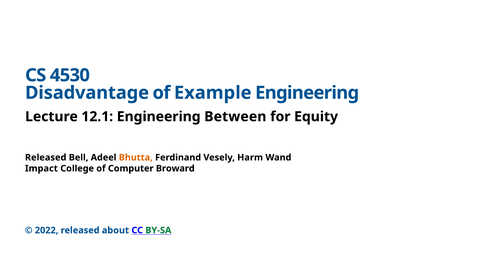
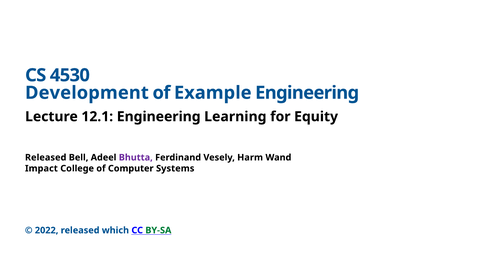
Disadvantage: Disadvantage -> Development (87, 93)
Between: Between -> Learning (235, 117)
Bhutta colour: orange -> purple (136, 157)
Broward: Broward -> Systems (175, 168)
about: about -> which (115, 230)
